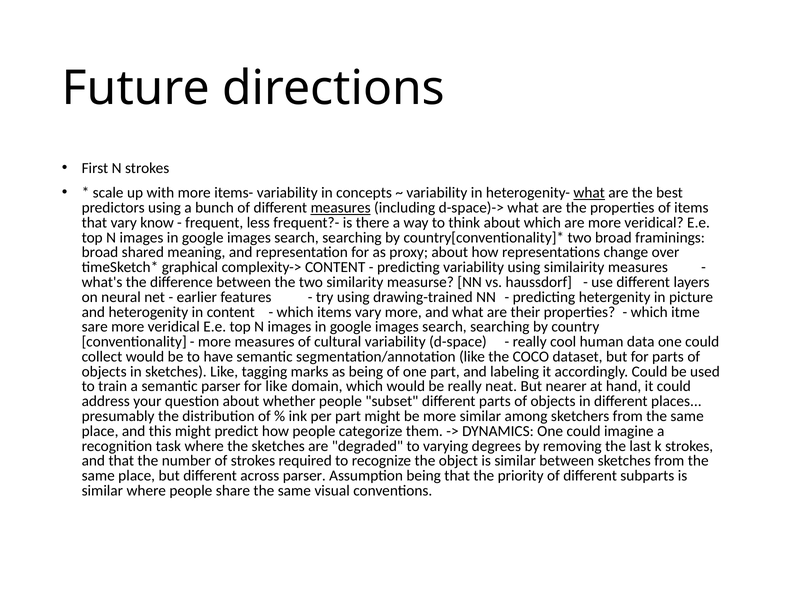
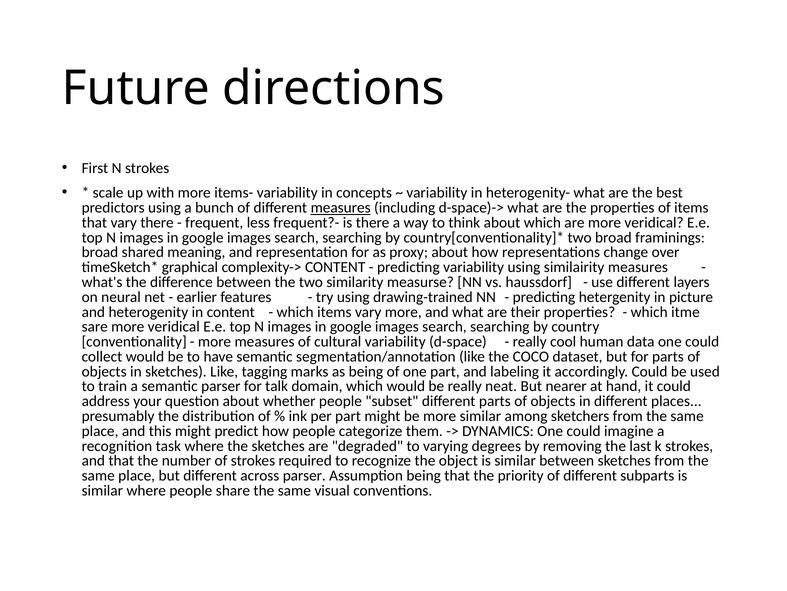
what underline: present -> none (589, 193)
vary know: know -> there (157, 222)
for like: like -> talk (277, 386)
